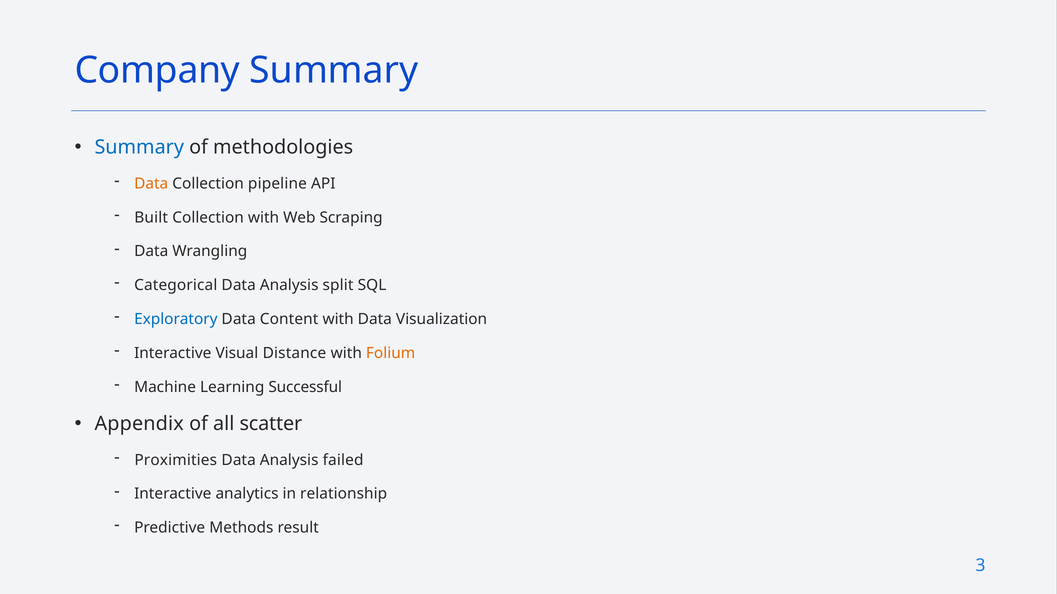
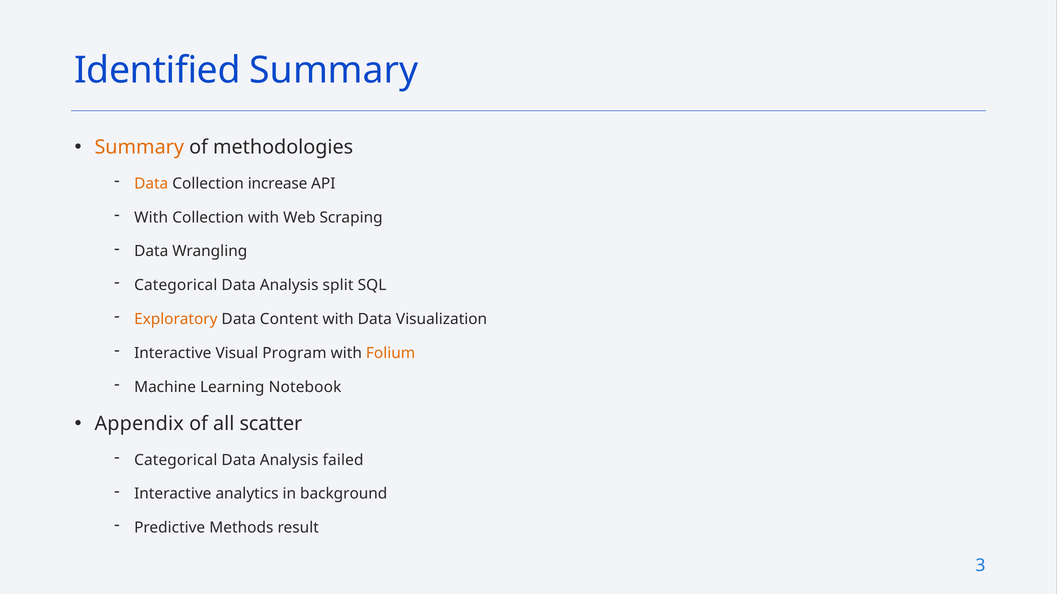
Company: Company -> Identified (157, 71)
Summary colour: blue -> orange (139, 147)
pipeline: pipeline -> increase (278, 184)
Built: Built -> With (151, 218)
Exploratory colour: blue -> orange (176, 319)
Distance: Distance -> Program (294, 353)
Successful: Successful -> Notebook (305, 387)
Proximities: Proximities -> Categorical (176, 460)
relationship: relationship -> background (344, 494)
